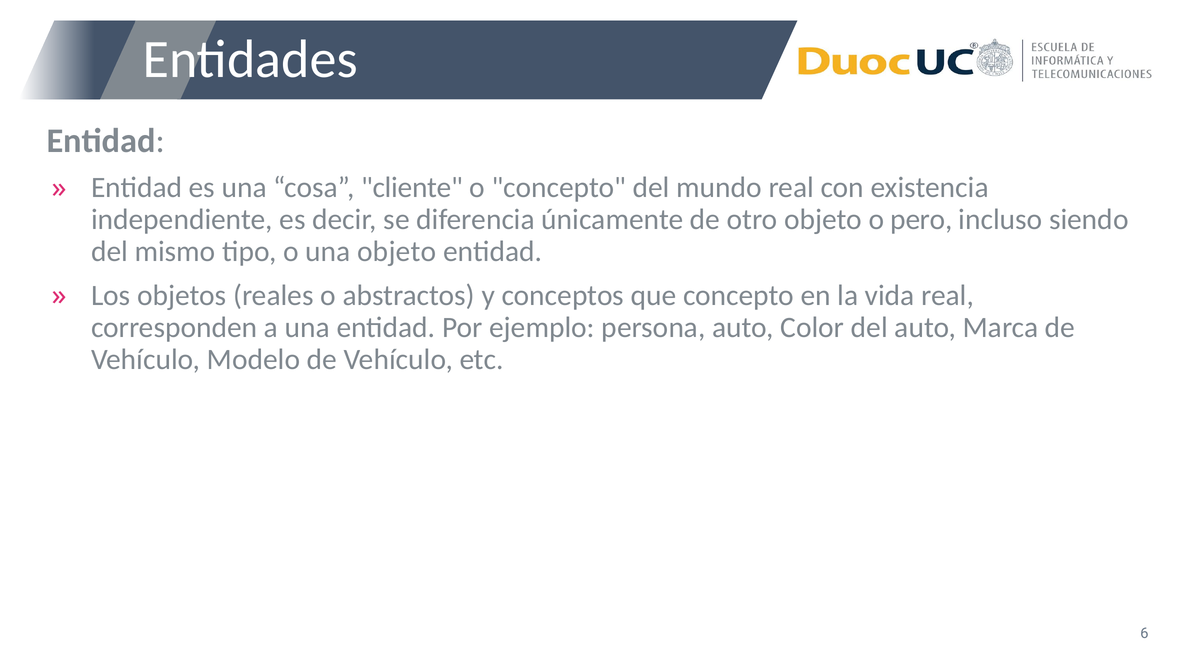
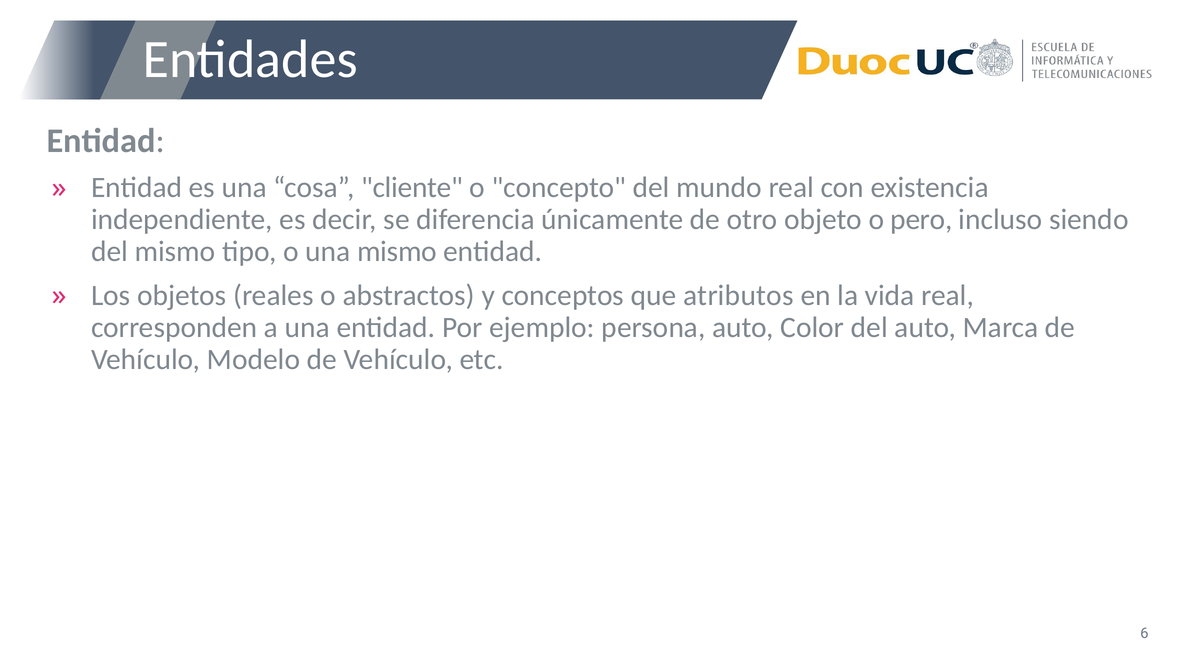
una objeto: objeto -> mismo (397, 251)
que concepto: concepto -> atributos (738, 295)
